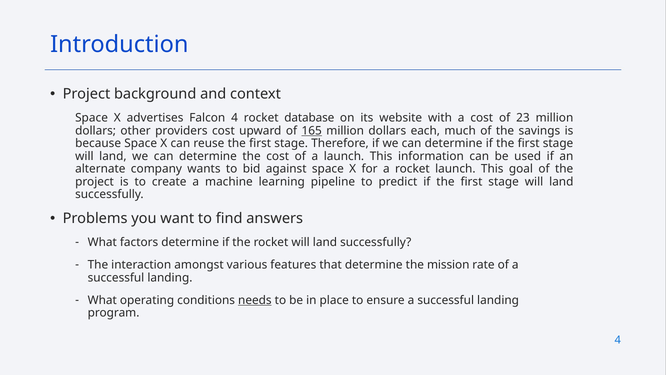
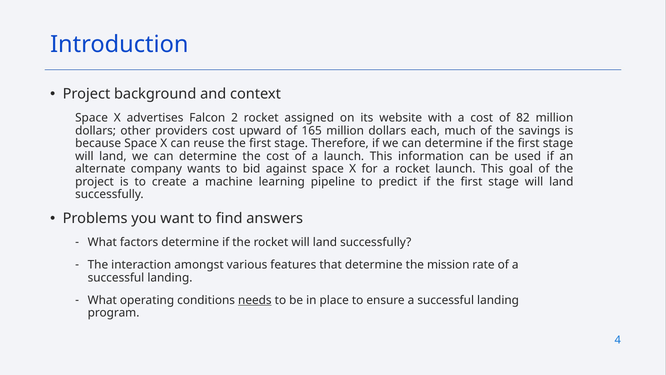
Falcon 4: 4 -> 2 (235, 118)
database: database -> assigned (309, 118)
23: 23 -> 82 (523, 118)
165 underline: present -> none (312, 131)
